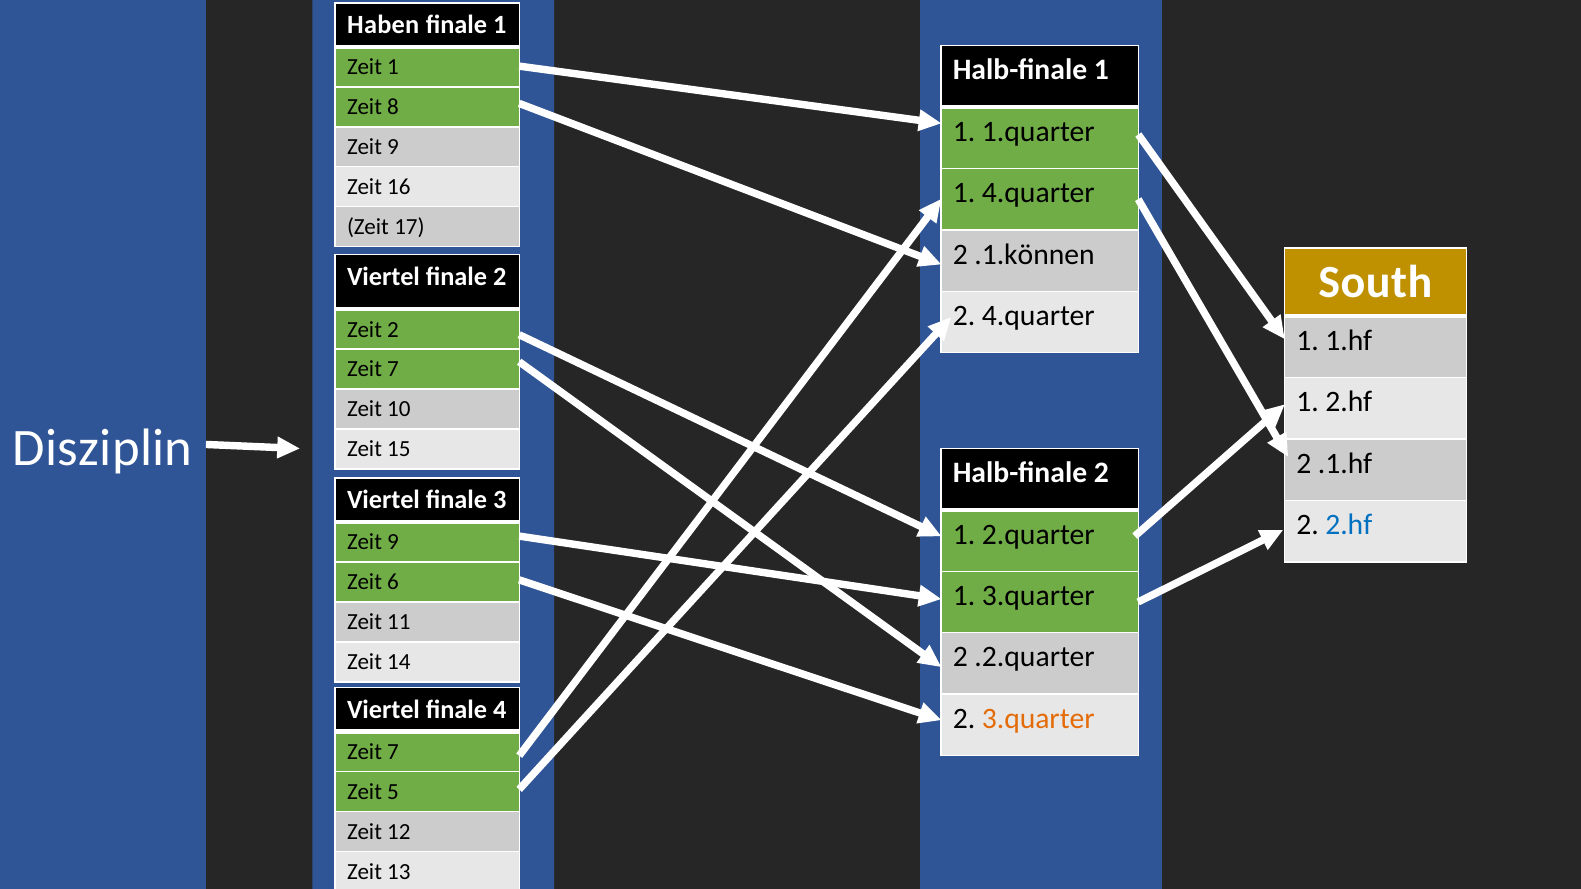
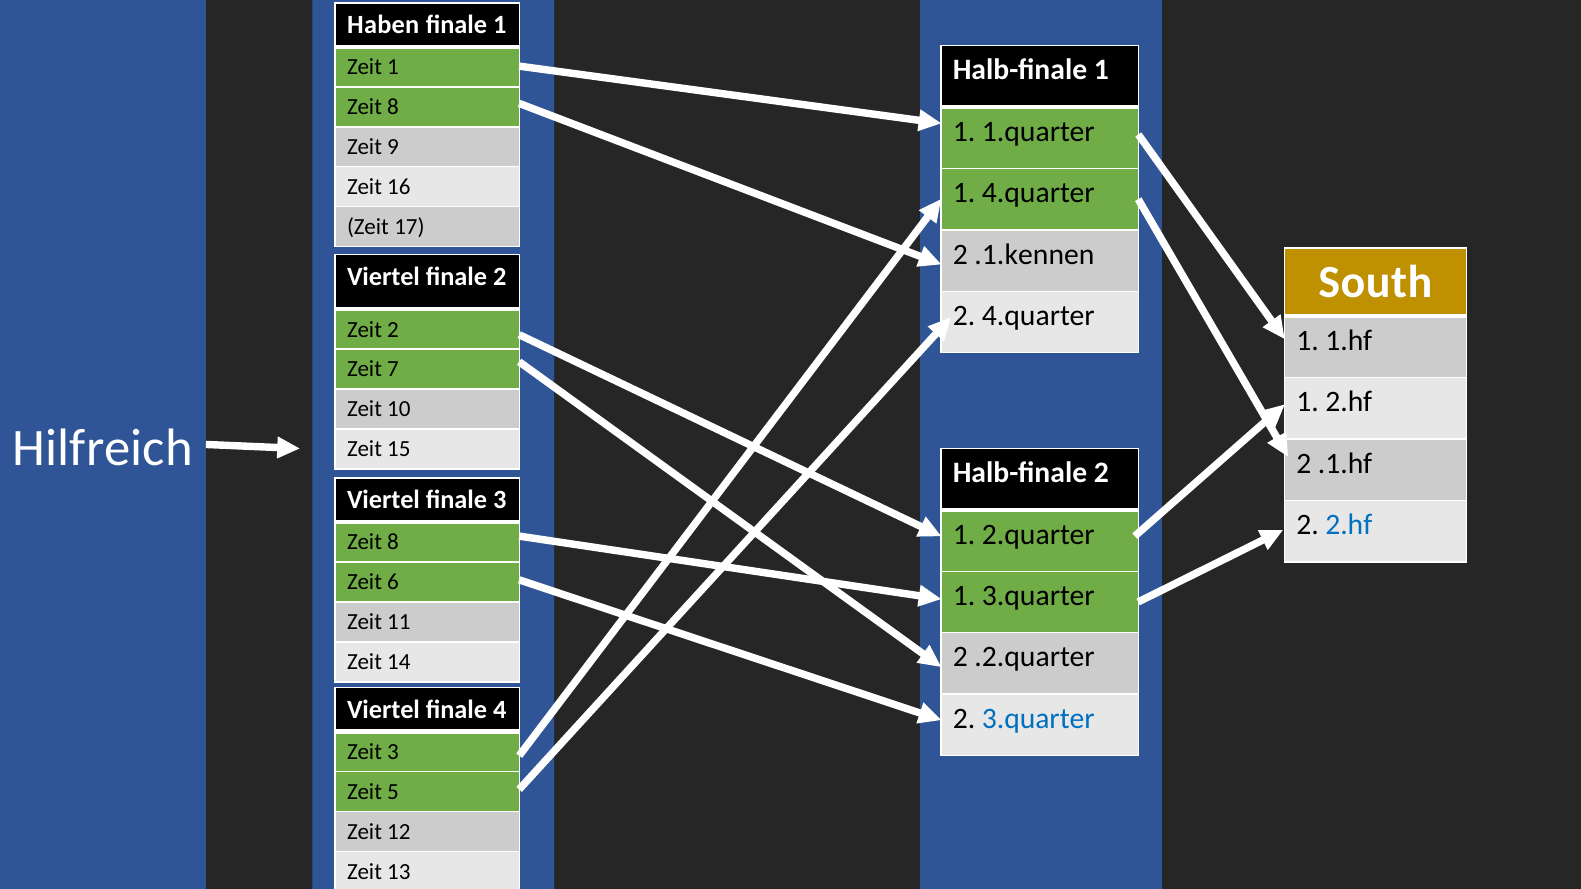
.1.können: .1.können -> .1.kennen (1034, 254)
Disziplin: Disziplin -> Hilfreich (103, 448)
9: 9 -> 8 (393, 542)
3.quarter colour: orange -> blue (1038, 719)
7: 7 -> 3 (393, 752)
